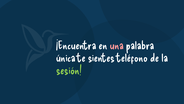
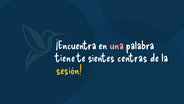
única: única -> tiene (66, 58)
teléfono: teléfono -> centras (132, 58)
sesión colour: light green -> yellow (69, 70)
